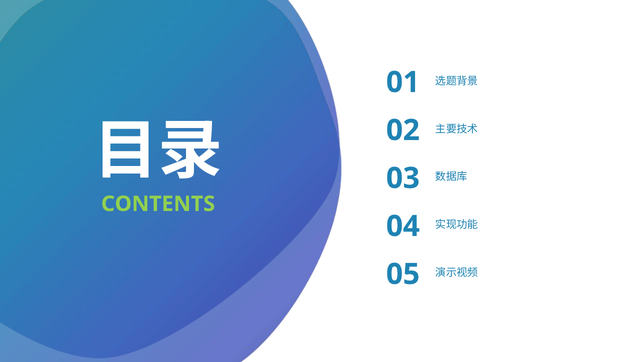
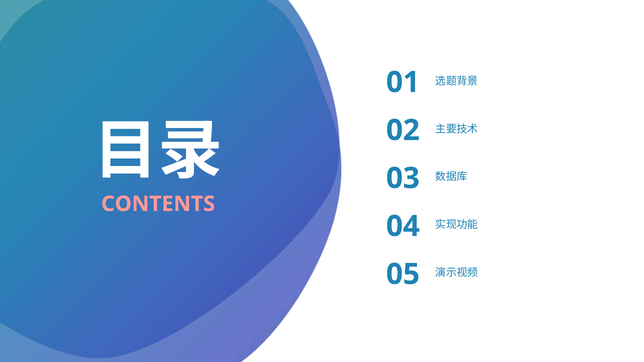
CONTENTS colour: light green -> pink (158, 204)
